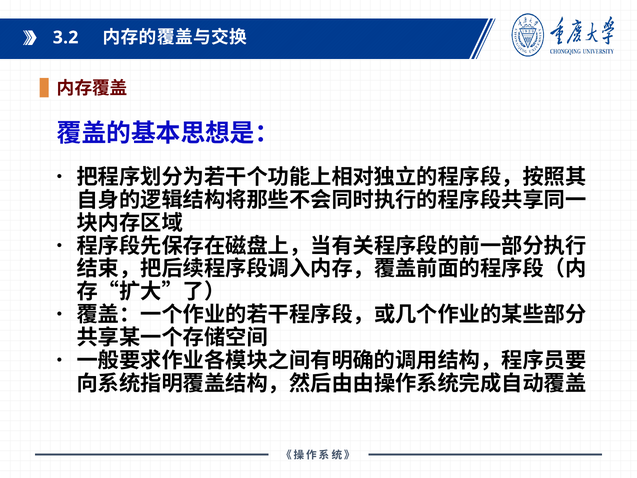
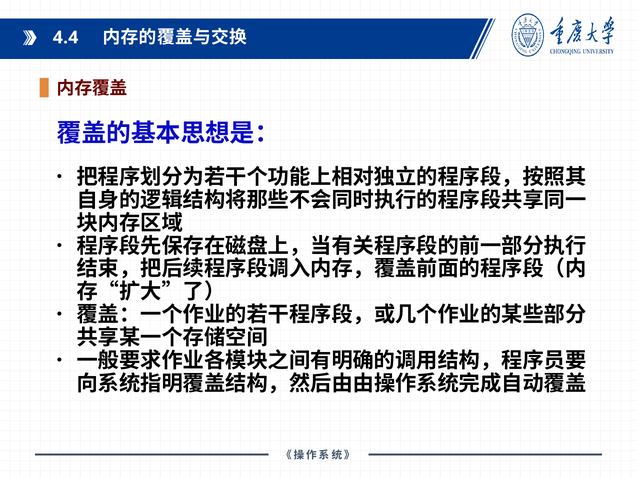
3.2: 3.2 -> 4.4 (66, 37)
